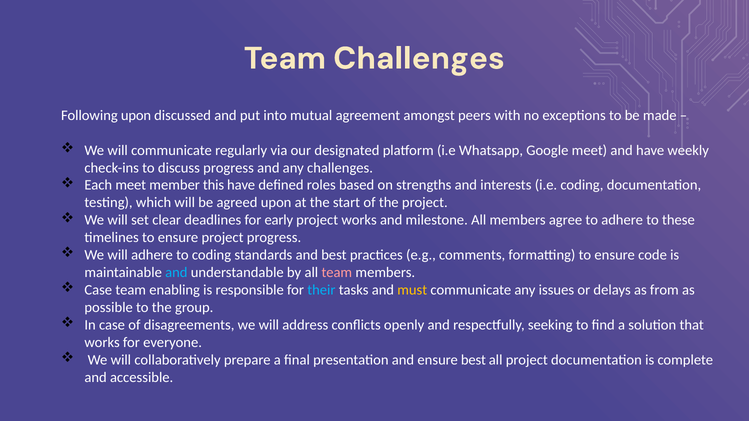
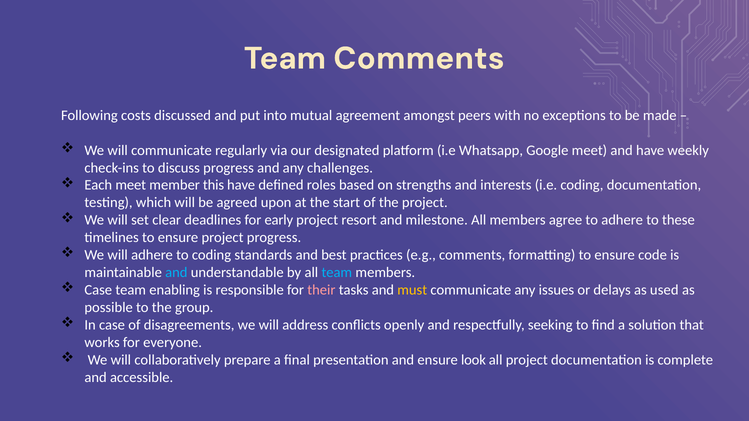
Team Challenges: Challenges -> Comments (419, 58)
Following upon: upon -> costs (136, 115)
project works: works -> resort (359, 220)
team colour: pink -> light blue (337, 273)
their colour: light blue -> pink (321, 290)
from: from -> used (664, 290)
ensure best: best -> look (473, 360)
